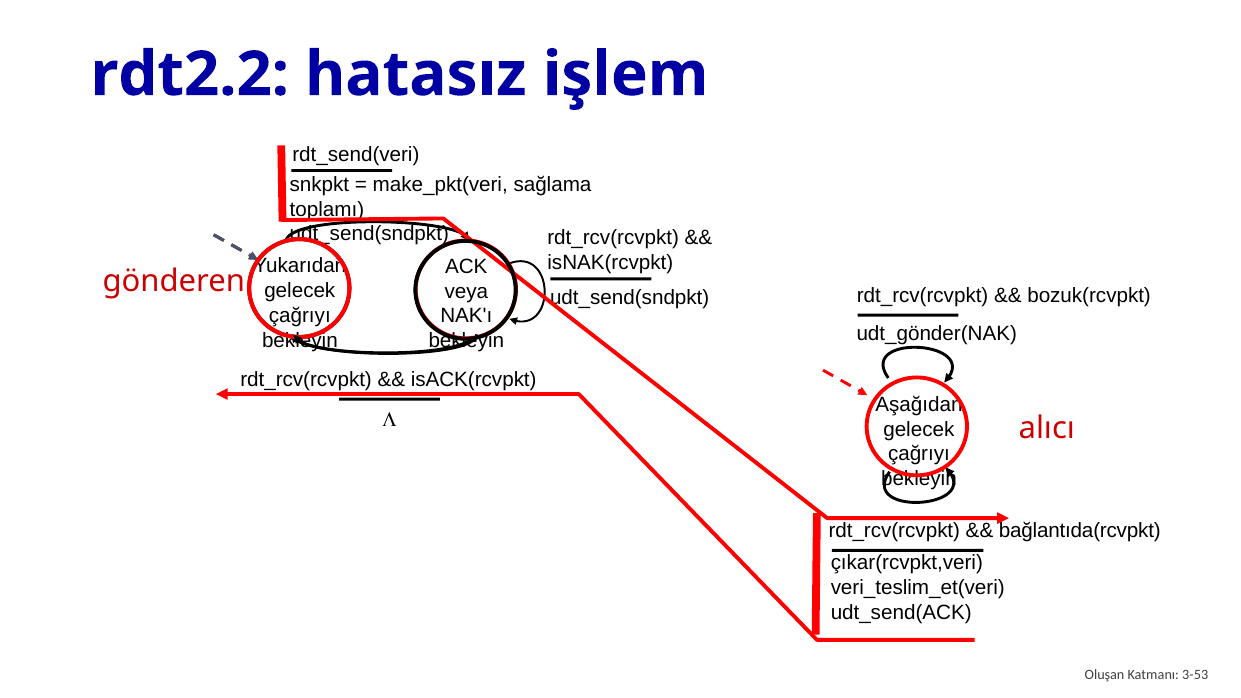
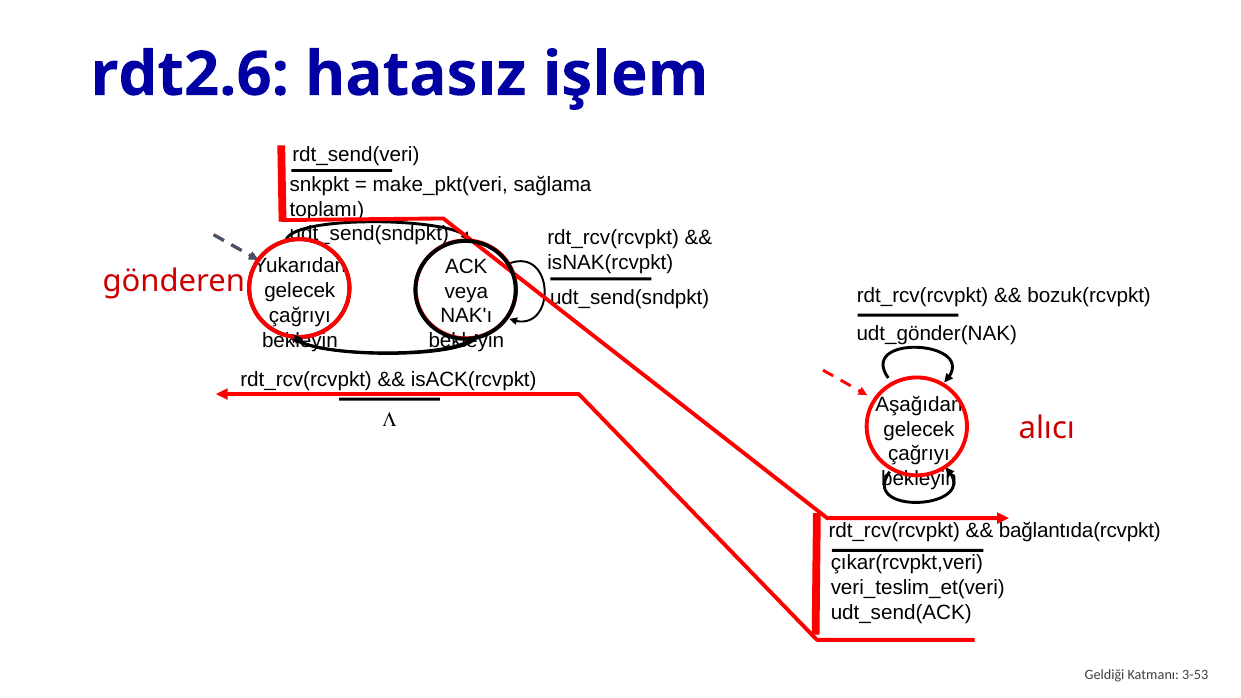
rdt2.2: rdt2.2 -> rdt2.6 (190, 75)
Oluşan: Oluşan -> Geldiği (1105, 675)
